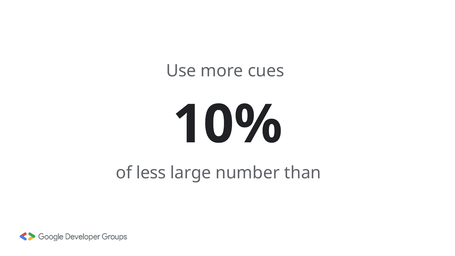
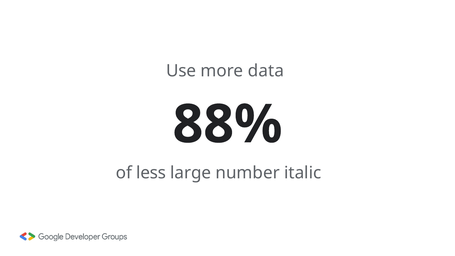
cues: cues -> data (266, 71)
10%: 10% -> 88% (228, 125)
than: than -> italic (303, 173)
